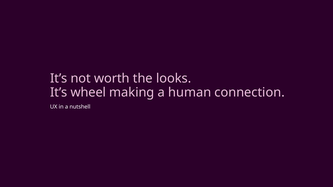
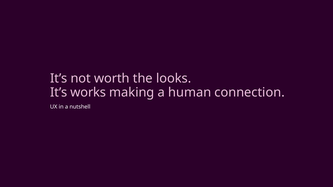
wheel: wheel -> works (88, 92)
